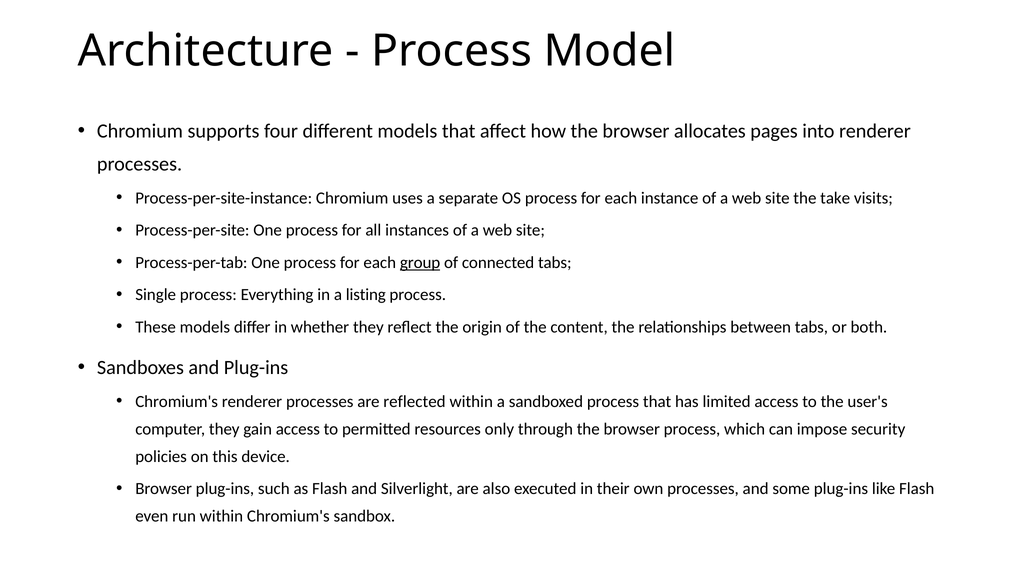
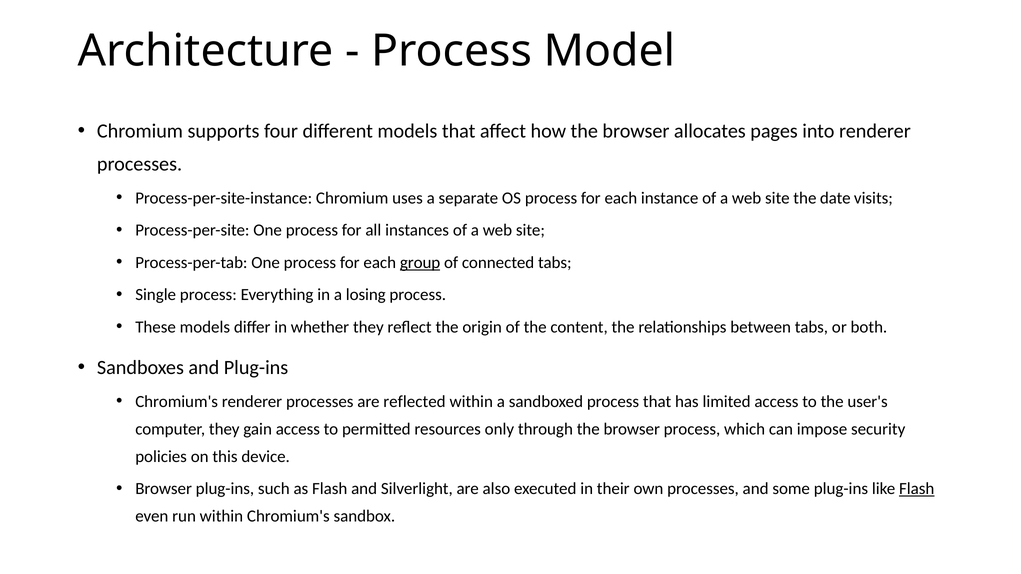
take: take -> date (835, 198)
listing: listing -> losing (366, 295)
Flash underline: none -> present (917, 489)
